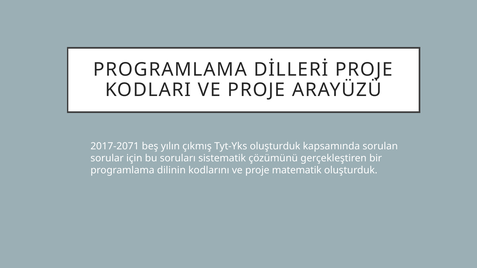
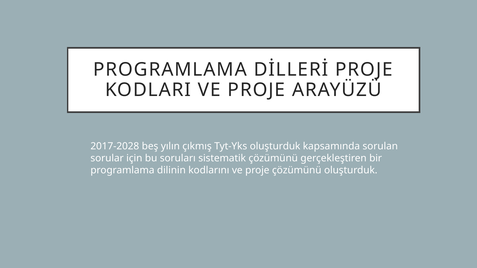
2017-2071: 2017-2071 -> 2017-2028 (115, 147)
proje matematik: matematik -> çözümünü (297, 170)
